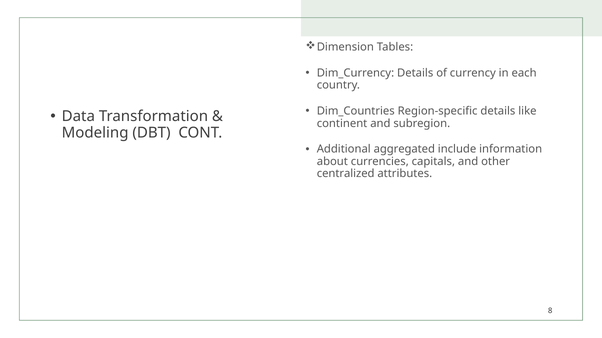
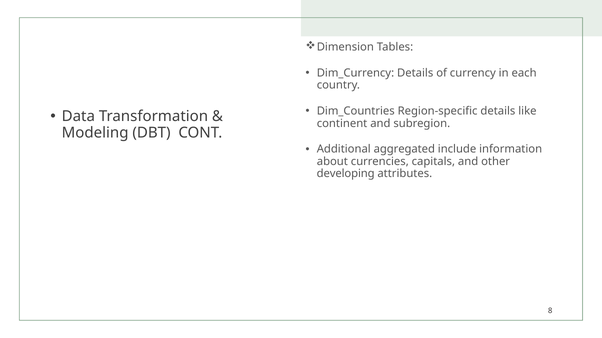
centralized: centralized -> developing (346, 174)
